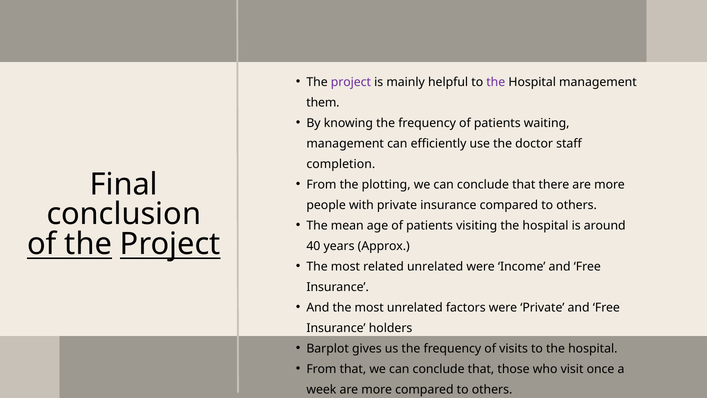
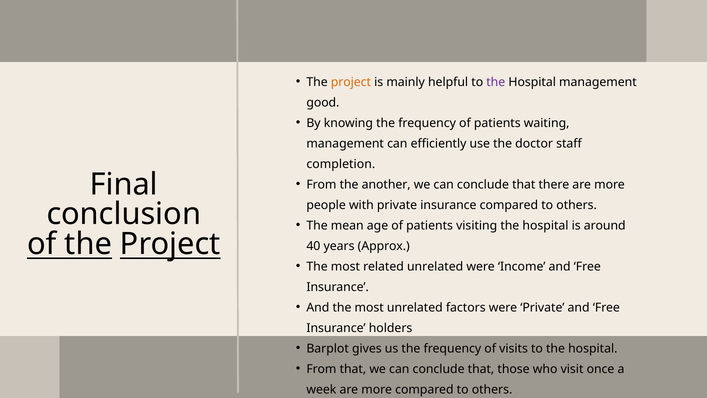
project colour: purple -> orange (351, 82)
them: them -> good (323, 102)
plotting: plotting -> another (386, 184)
